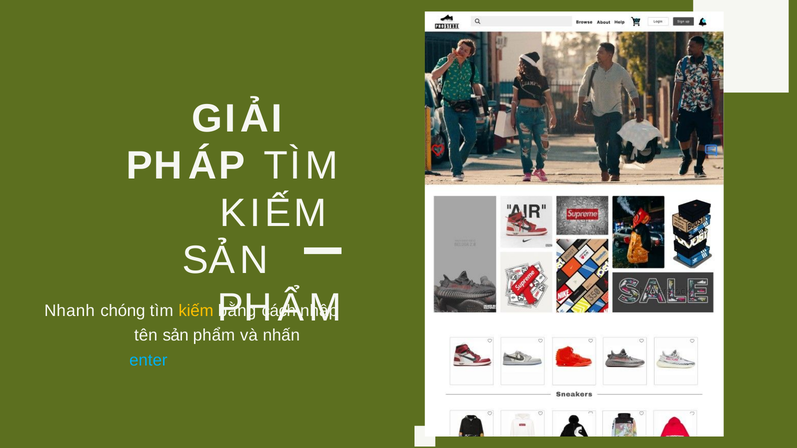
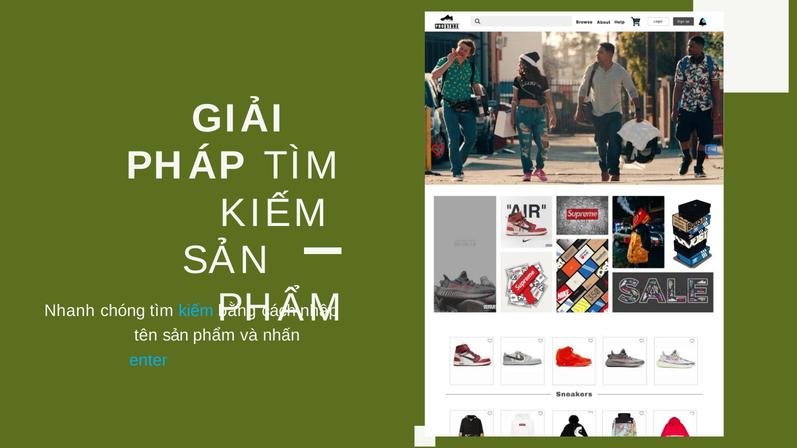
kiếm colour: yellow -> light blue (196, 311)
